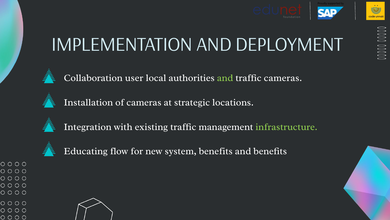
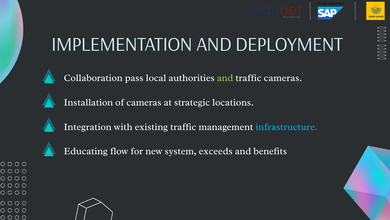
user: user -> pass (134, 78)
infrastructure colour: light green -> light blue (286, 126)
system benefits: benefits -> exceeds (216, 151)
